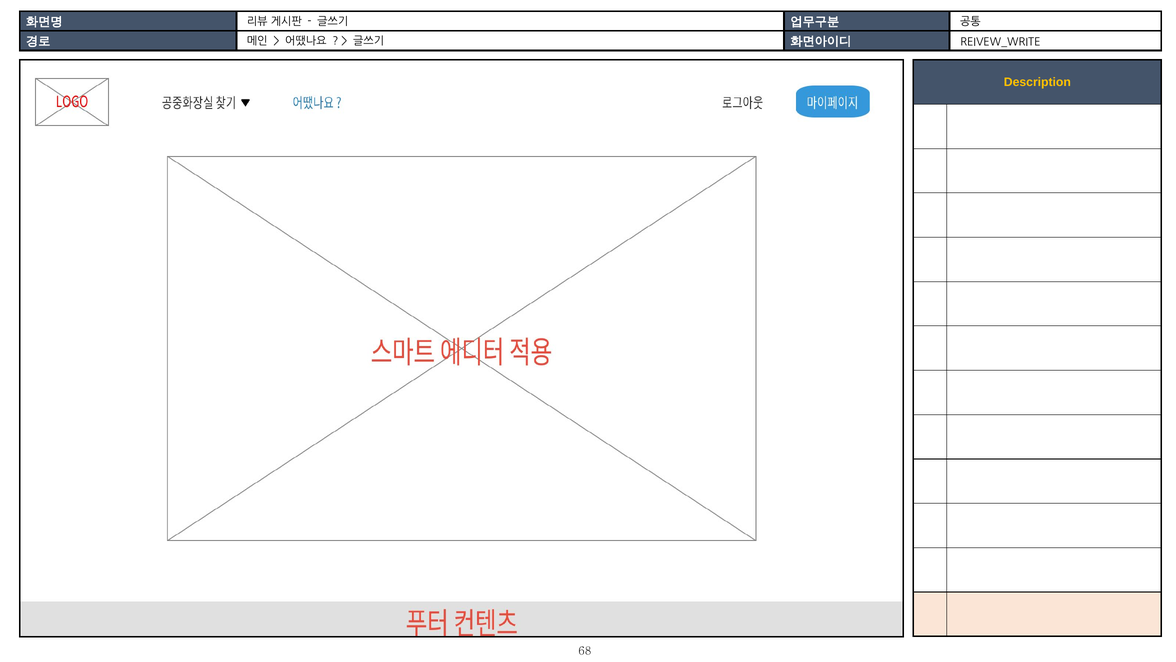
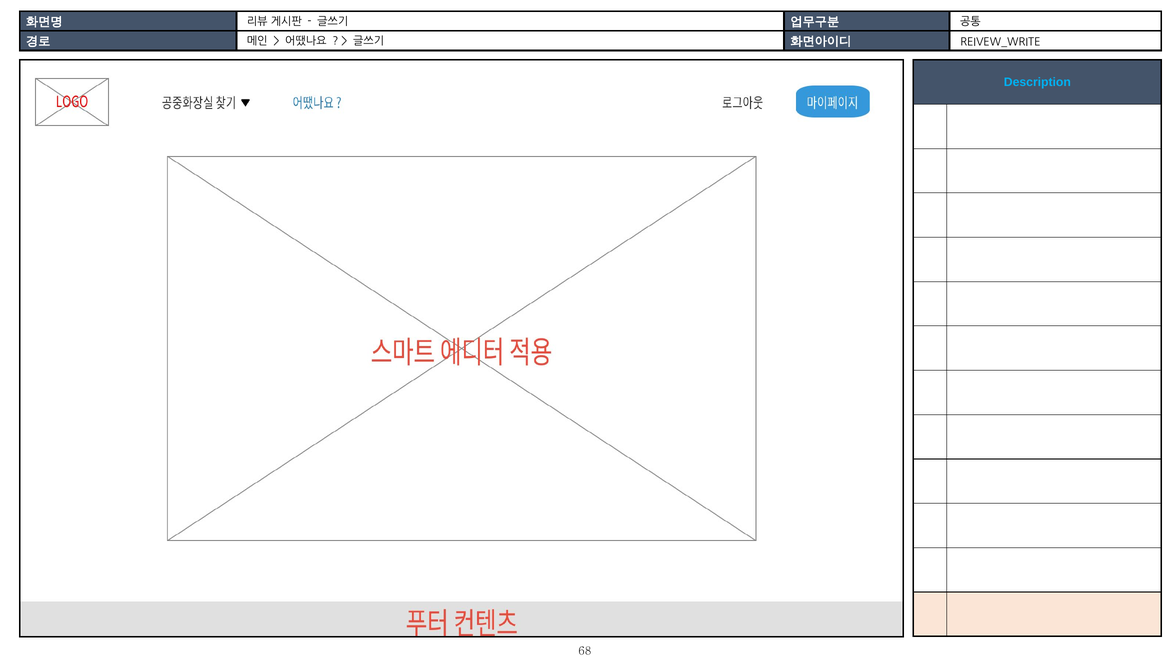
Description colour: yellow -> light blue (1037, 82)
